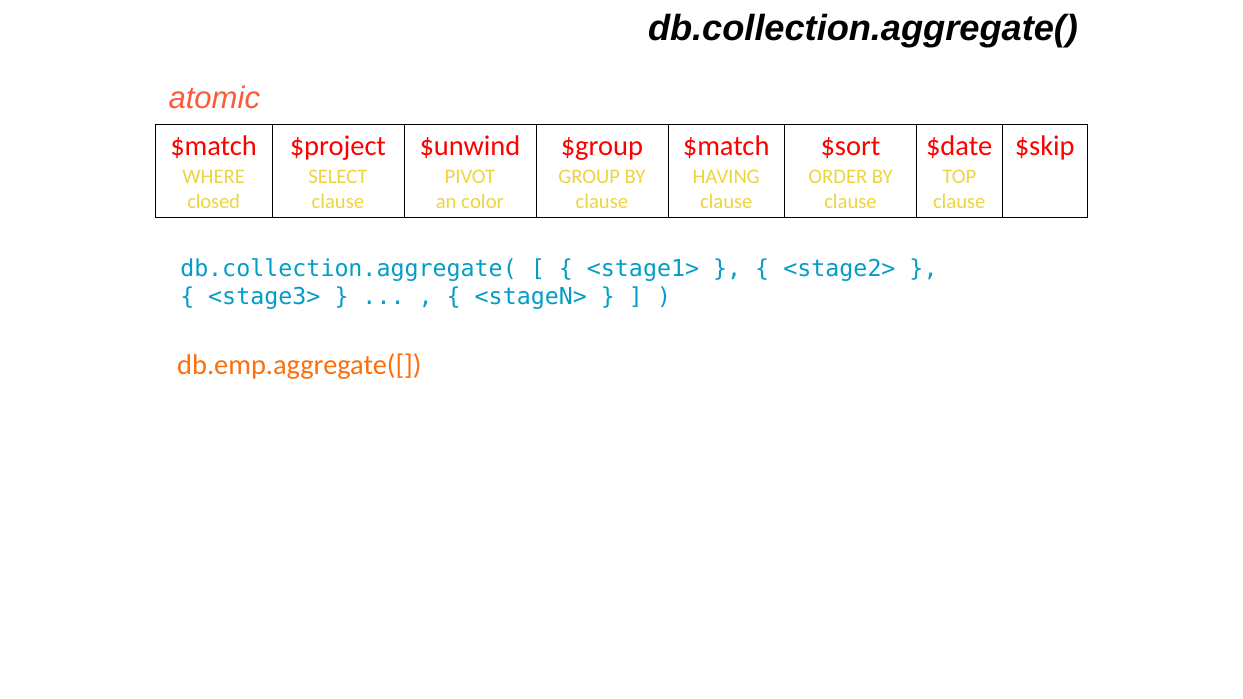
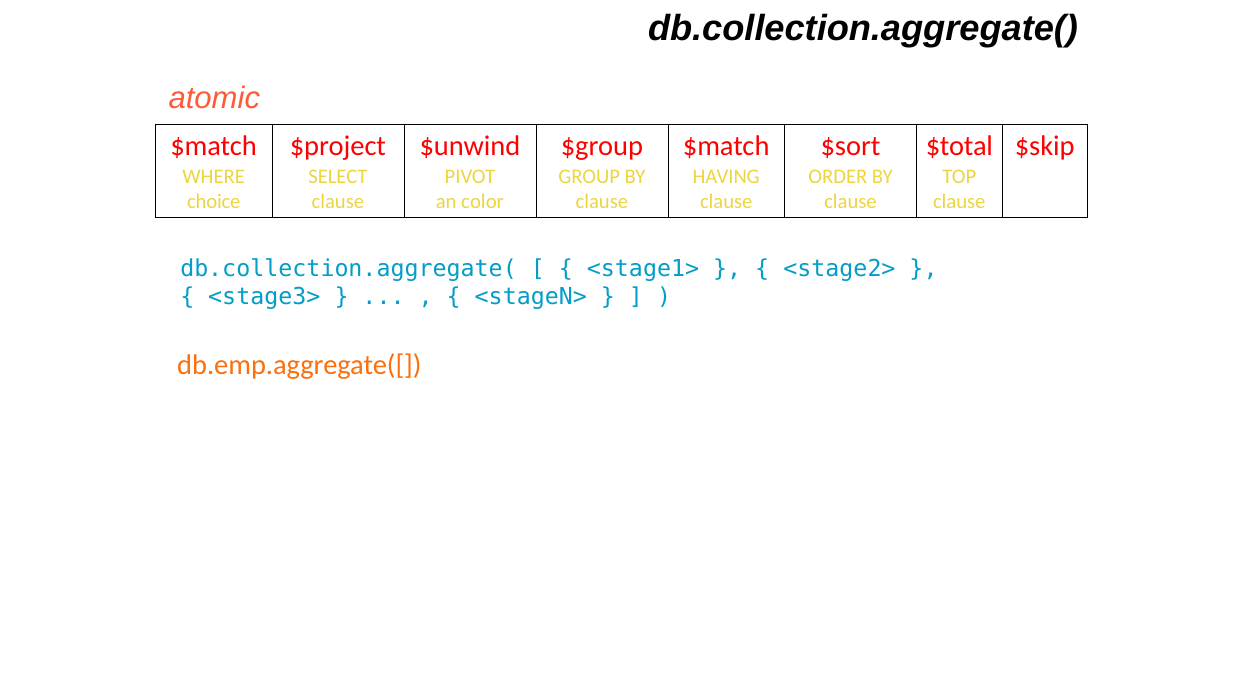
$date: $date -> $total (959, 147)
closed: closed -> choice (214, 202)
